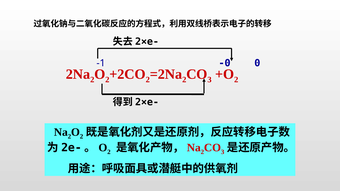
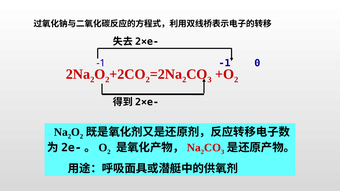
-1 -0: -0 -> -1 (225, 63)
